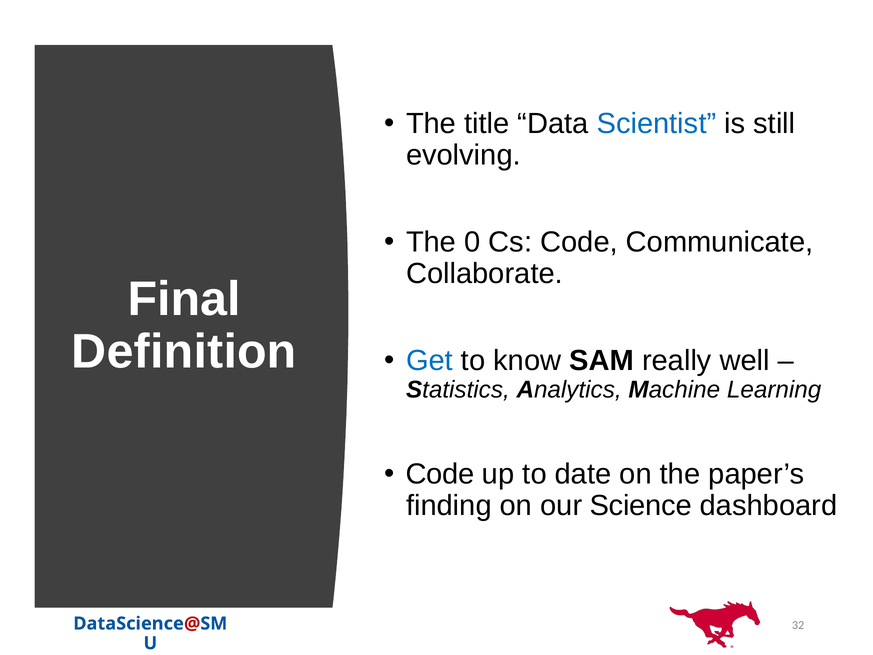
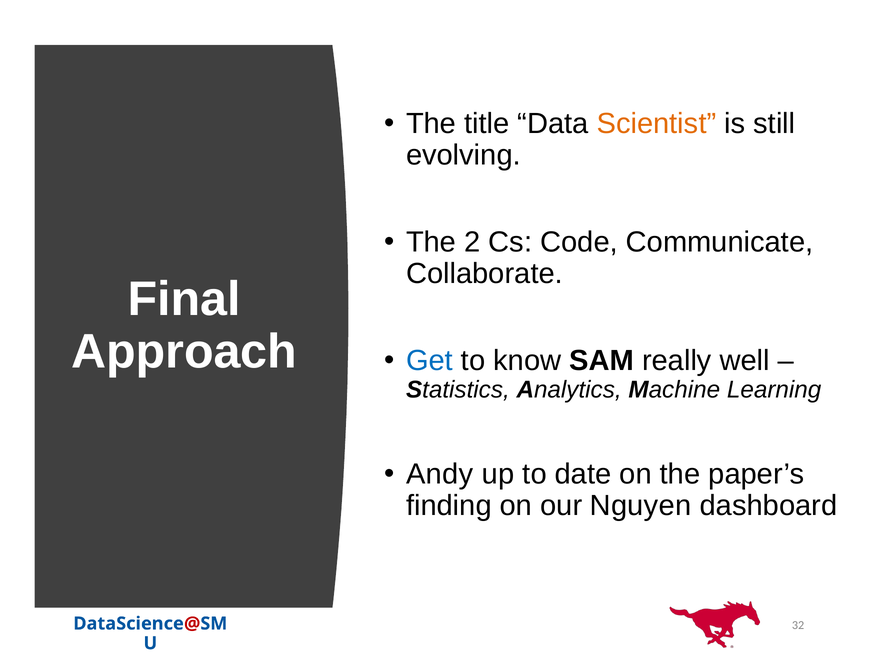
Scientist colour: blue -> orange (656, 124)
0: 0 -> 2 (472, 242)
Definition: Definition -> Approach (184, 351)
Code: Code -> Andy (440, 474)
Science: Science -> Nguyen (641, 505)
